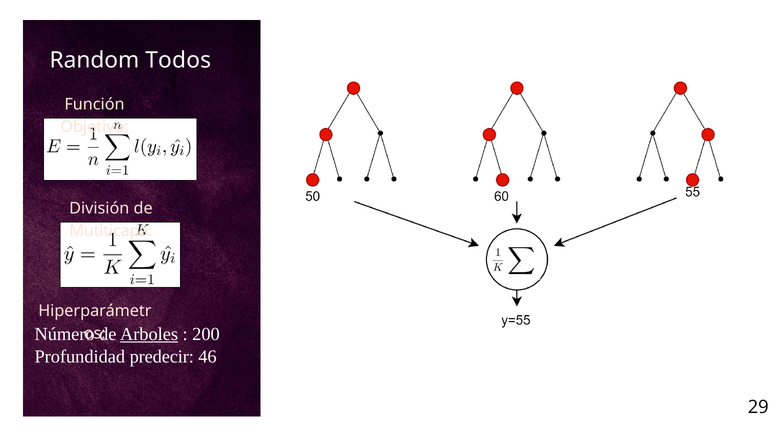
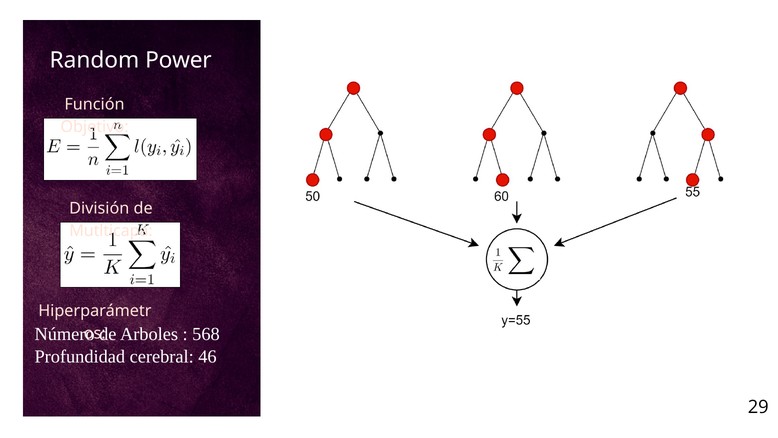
Todos: Todos -> Power (178, 60)
Arboles underline: present -> none (149, 334)
200: 200 -> 568 (206, 334)
predecir: predecir -> cerebral (162, 357)
